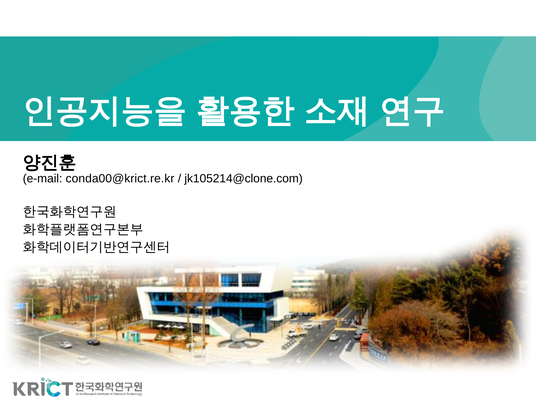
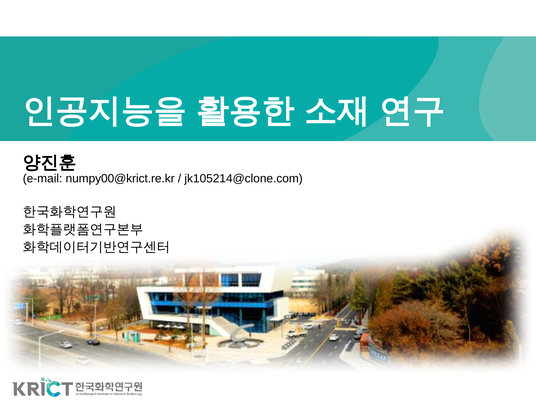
conda00@krict.re.kr: conda00@krict.re.kr -> numpy00@krict.re.kr (120, 179)
